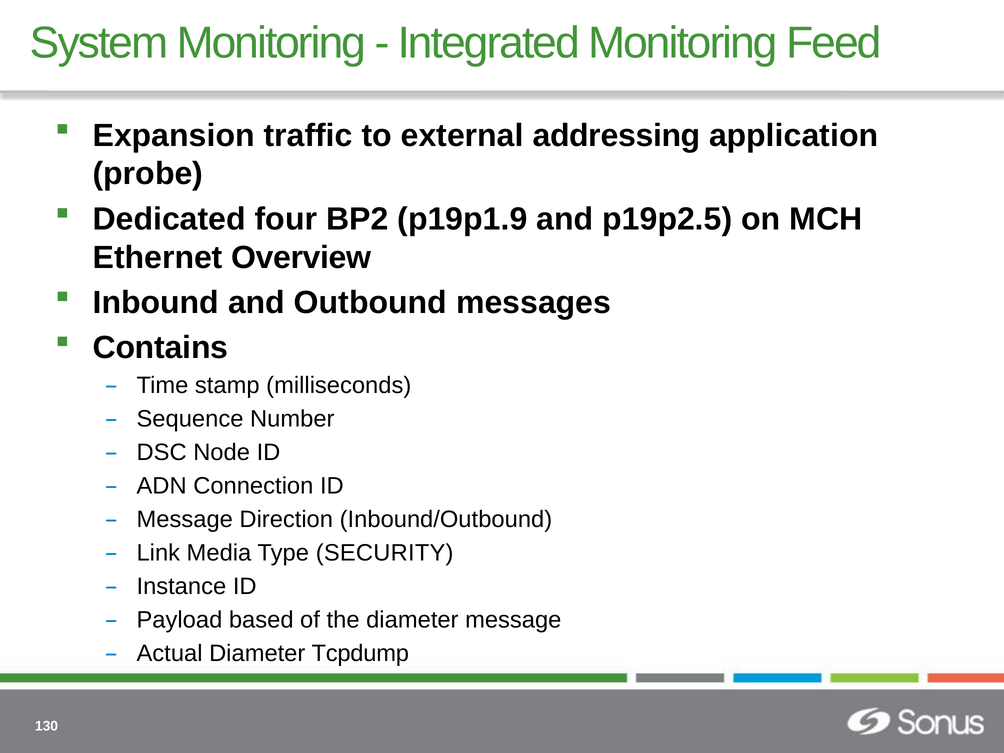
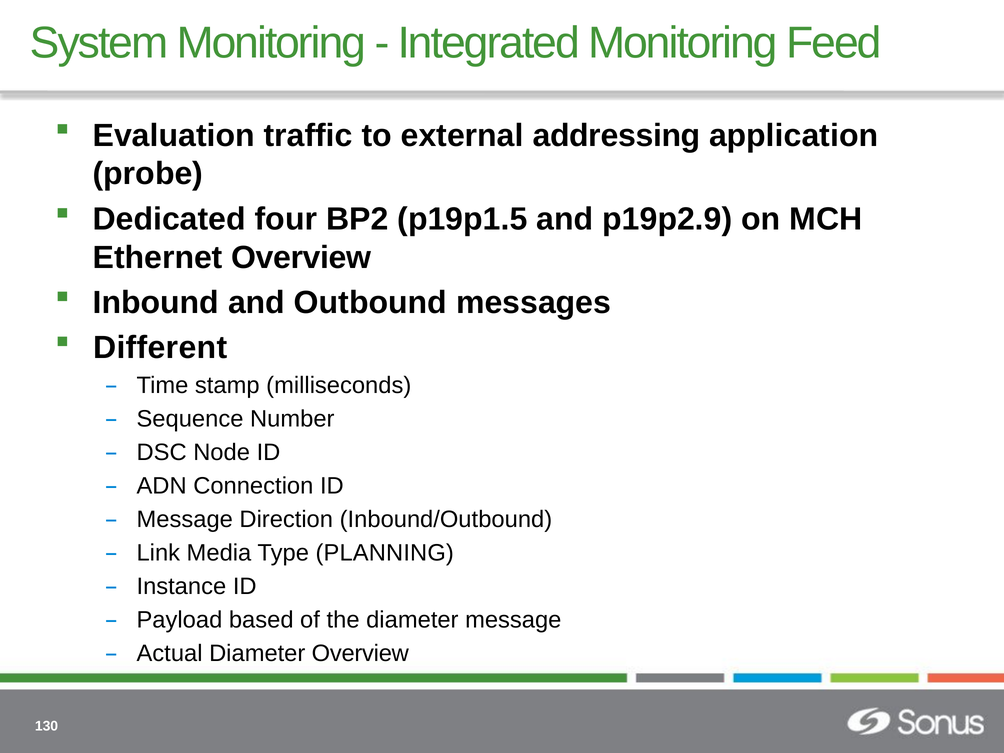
Expansion: Expansion -> Evaluation (174, 135)
p19p1.9: p19p1.9 -> p19p1.5 (462, 219)
p19p2.5: p19p2.5 -> p19p2.9 (667, 219)
Contains: Contains -> Different (160, 348)
SECURITY: SECURITY -> PLANNING (385, 553)
Diameter Tcpdump: Tcpdump -> Overview (360, 654)
